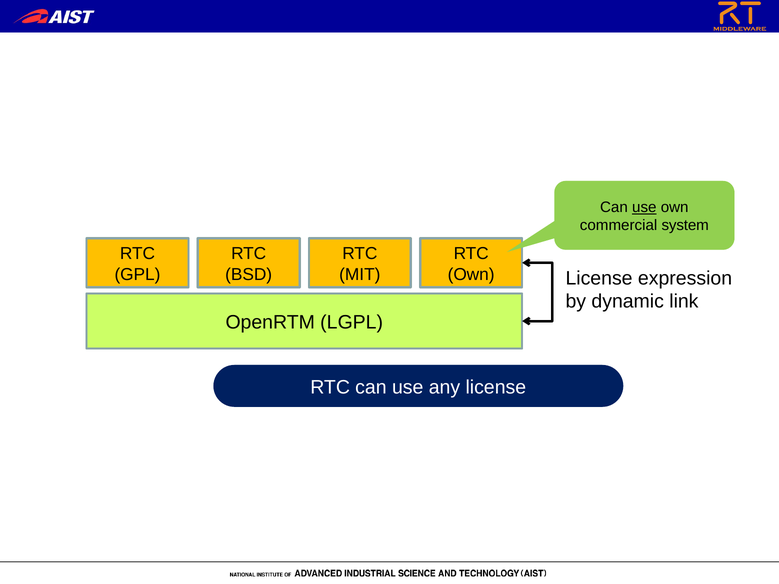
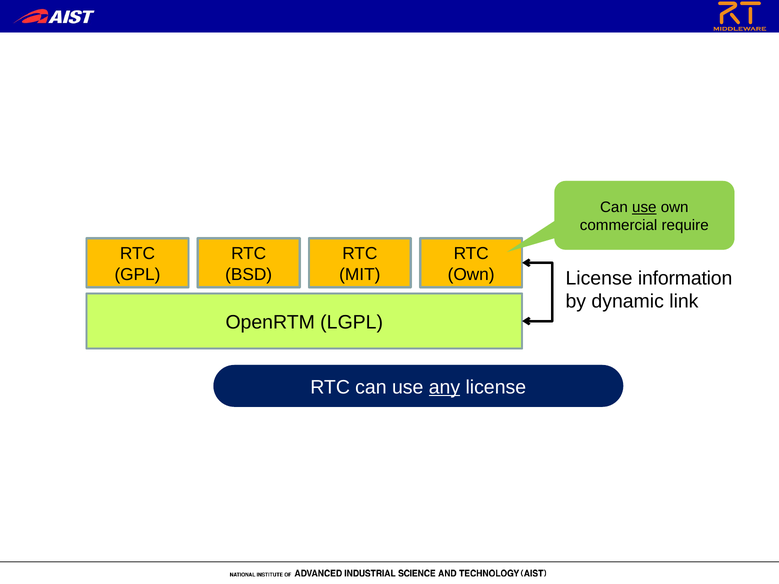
system: system -> require (685, 226)
expression: expression -> information (685, 278)
any underline: none -> present (444, 387)
